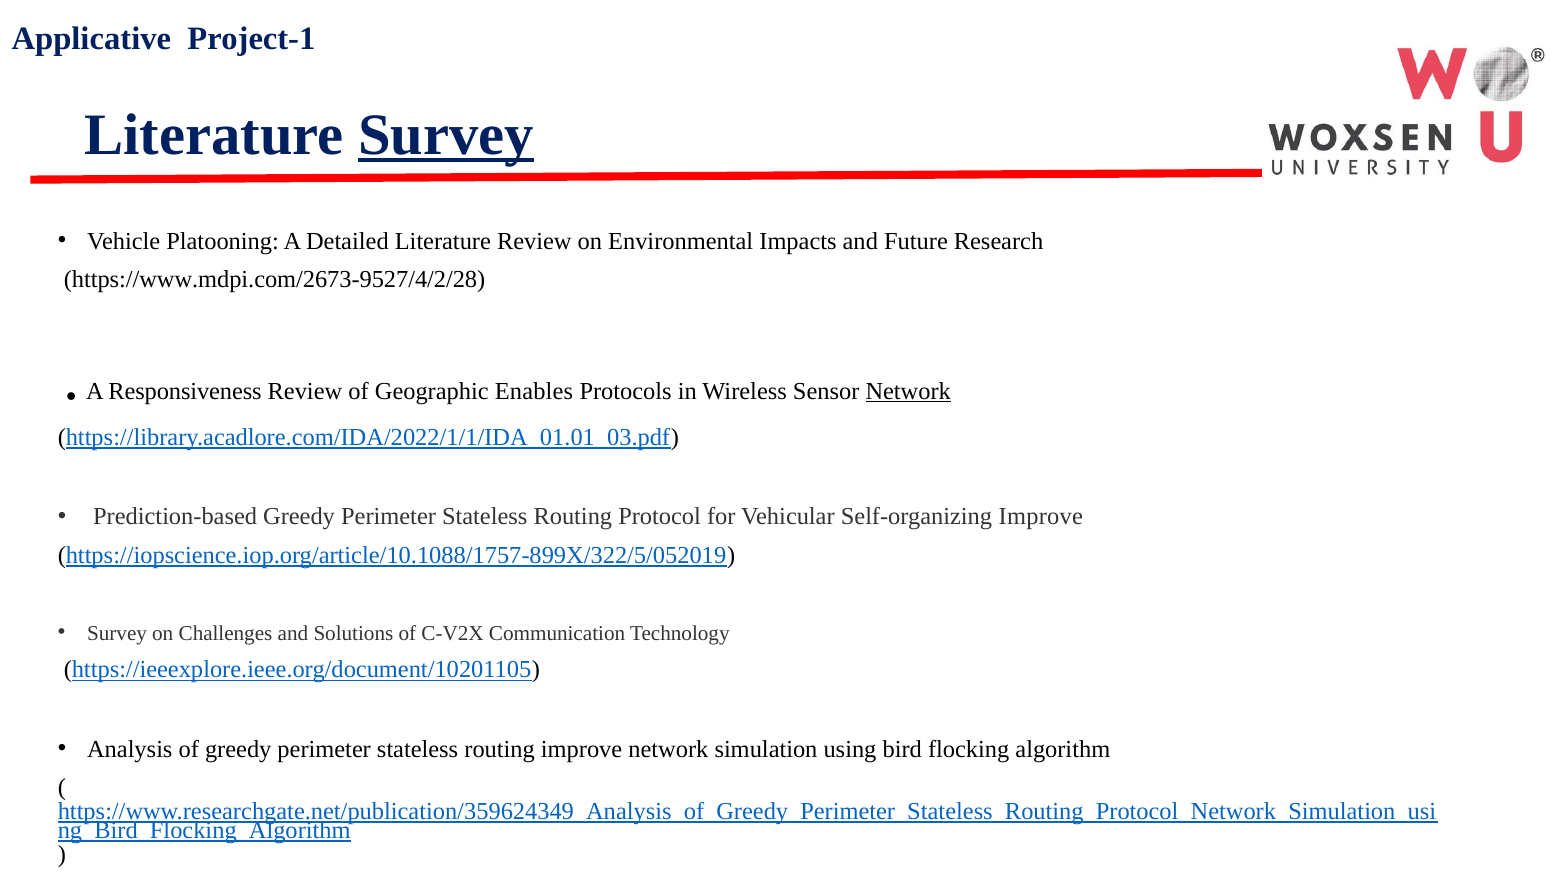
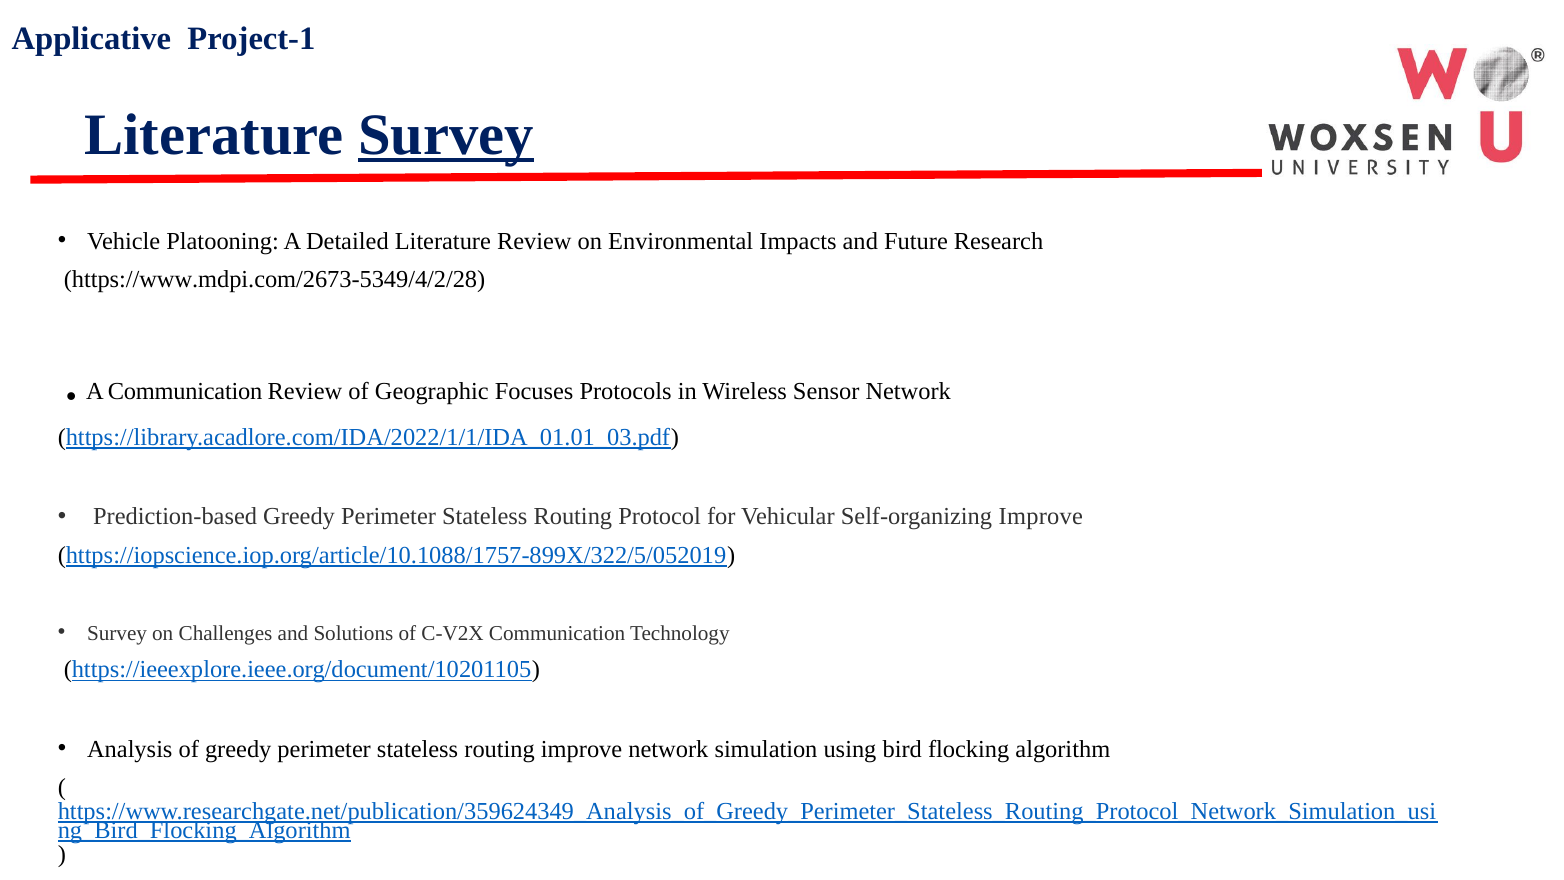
https://www.mdpi.com/2673-9527/4/2/28: https://www.mdpi.com/2673-9527/4/2/28 -> https://www.mdpi.com/2673-5349/4/2/28 (275, 280)
A Responsiveness: Responsiveness -> Communication (185, 391)
Enables: Enables -> Focuses (534, 391)
Network underline: present -> none (908, 391)
